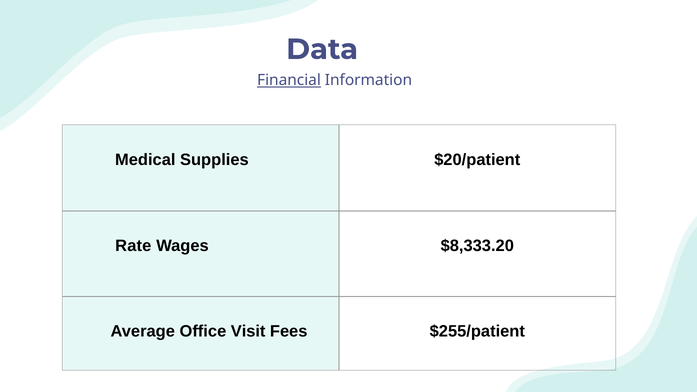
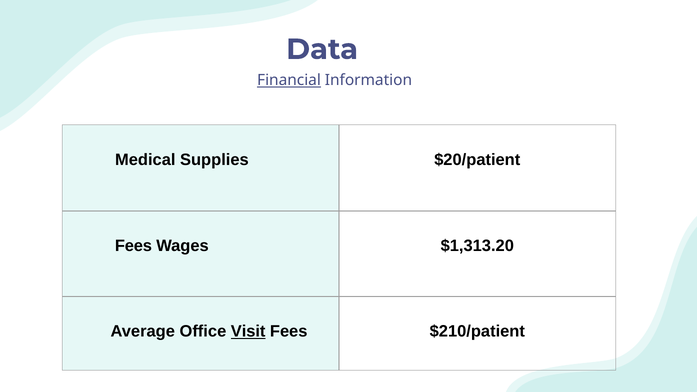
Rate: Rate -> Fees (133, 246)
$8,333.20: $8,333.20 -> $1,313.20 (477, 246)
Visit underline: none -> present (248, 331)
$255/patient: $255/patient -> $210/patient (477, 331)
